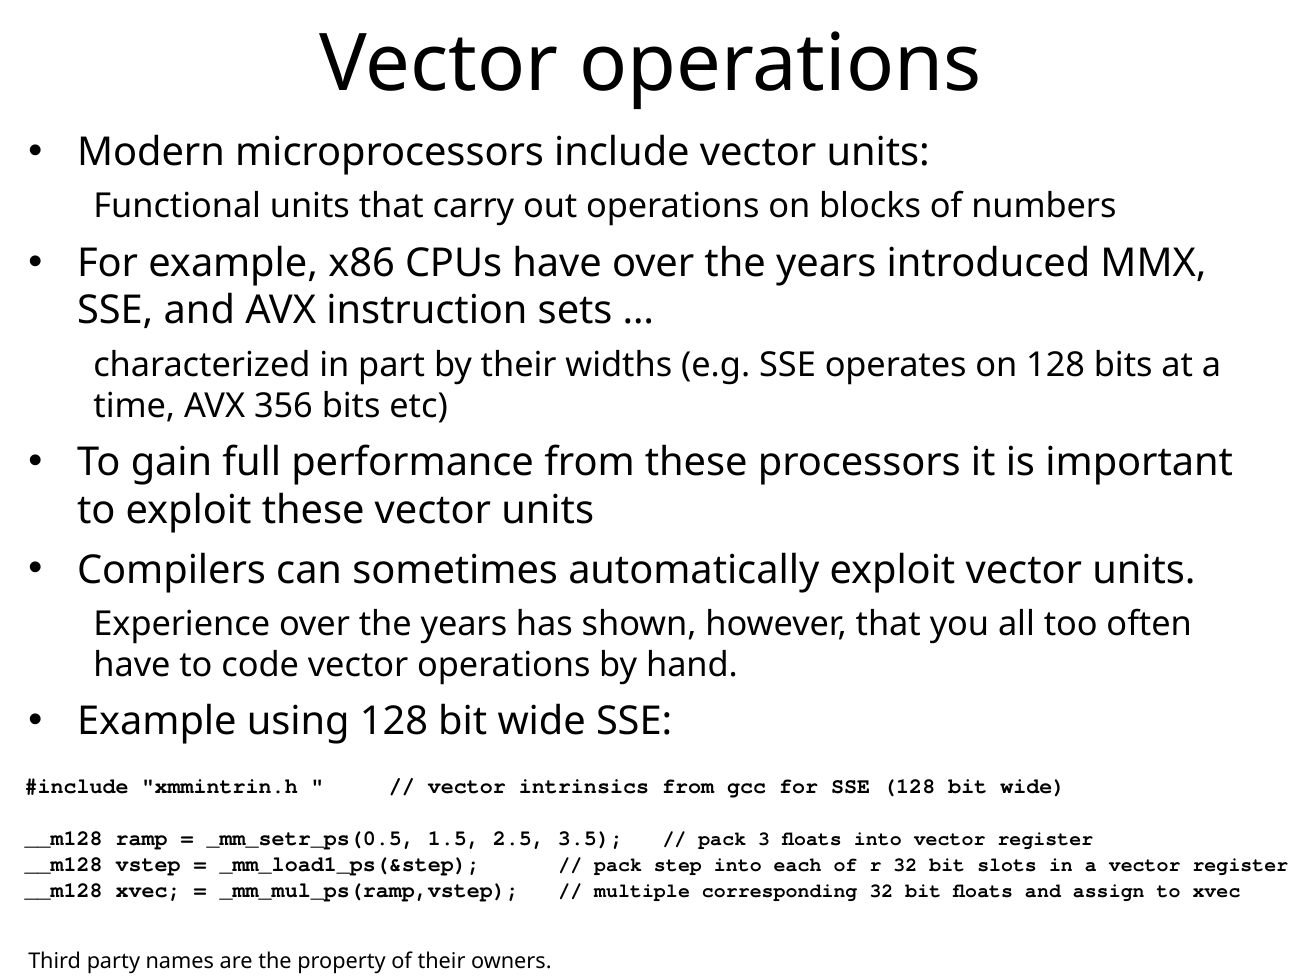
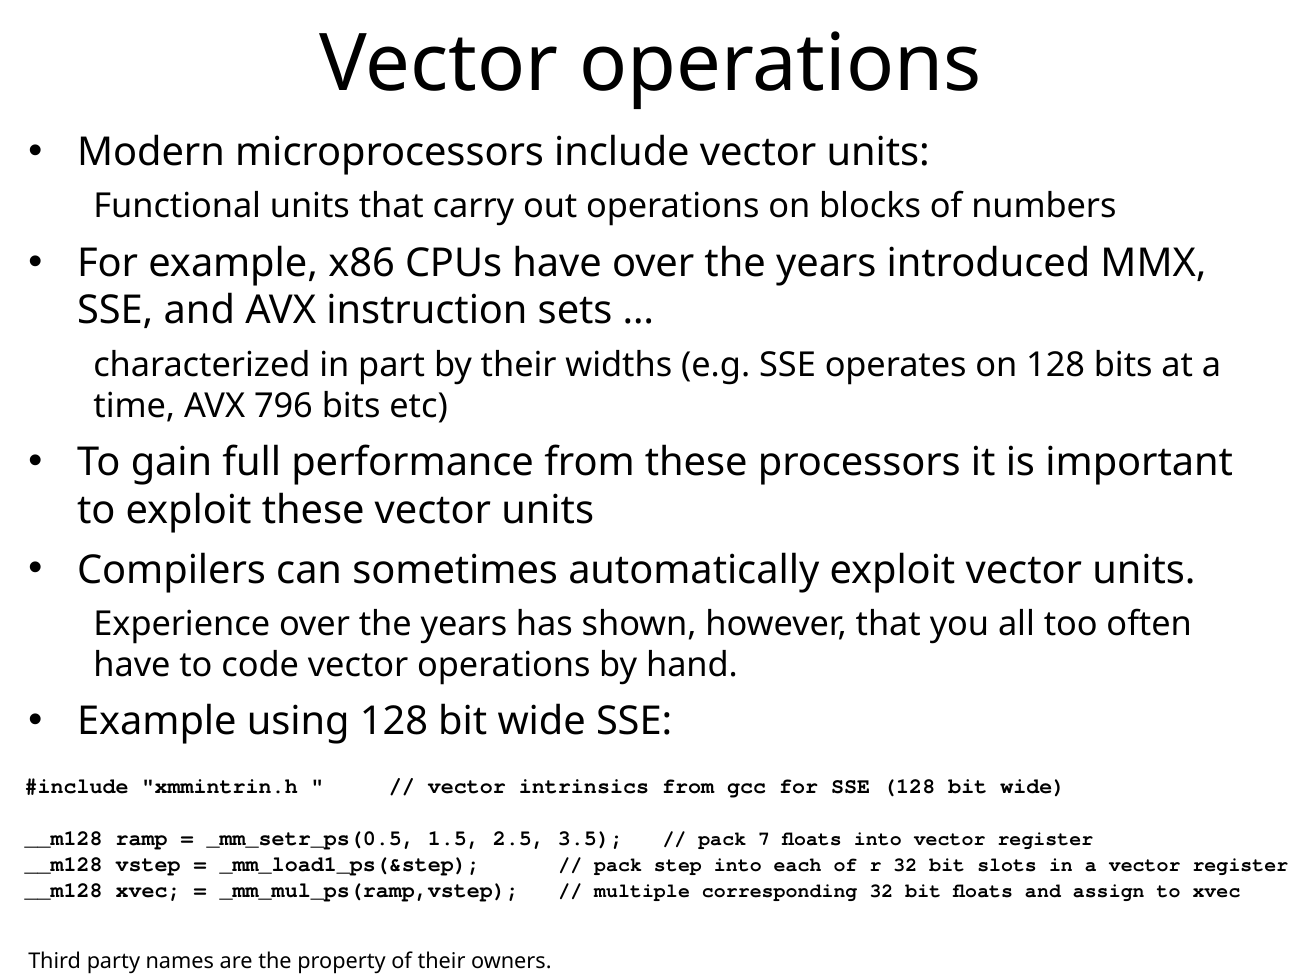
356: 356 -> 796 (284, 406)
3: 3 -> 7 (764, 839)
